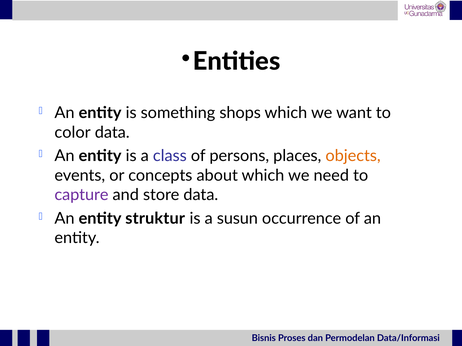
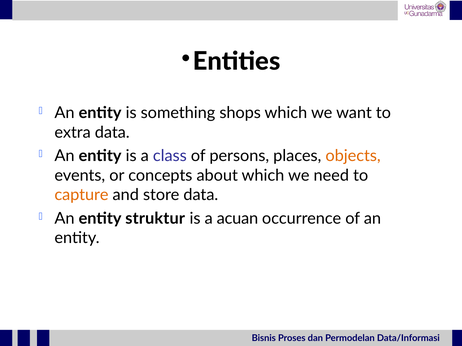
color: color -> extra (73, 133)
capture colour: purple -> orange (81, 195)
susun: susun -> acuan (237, 219)
